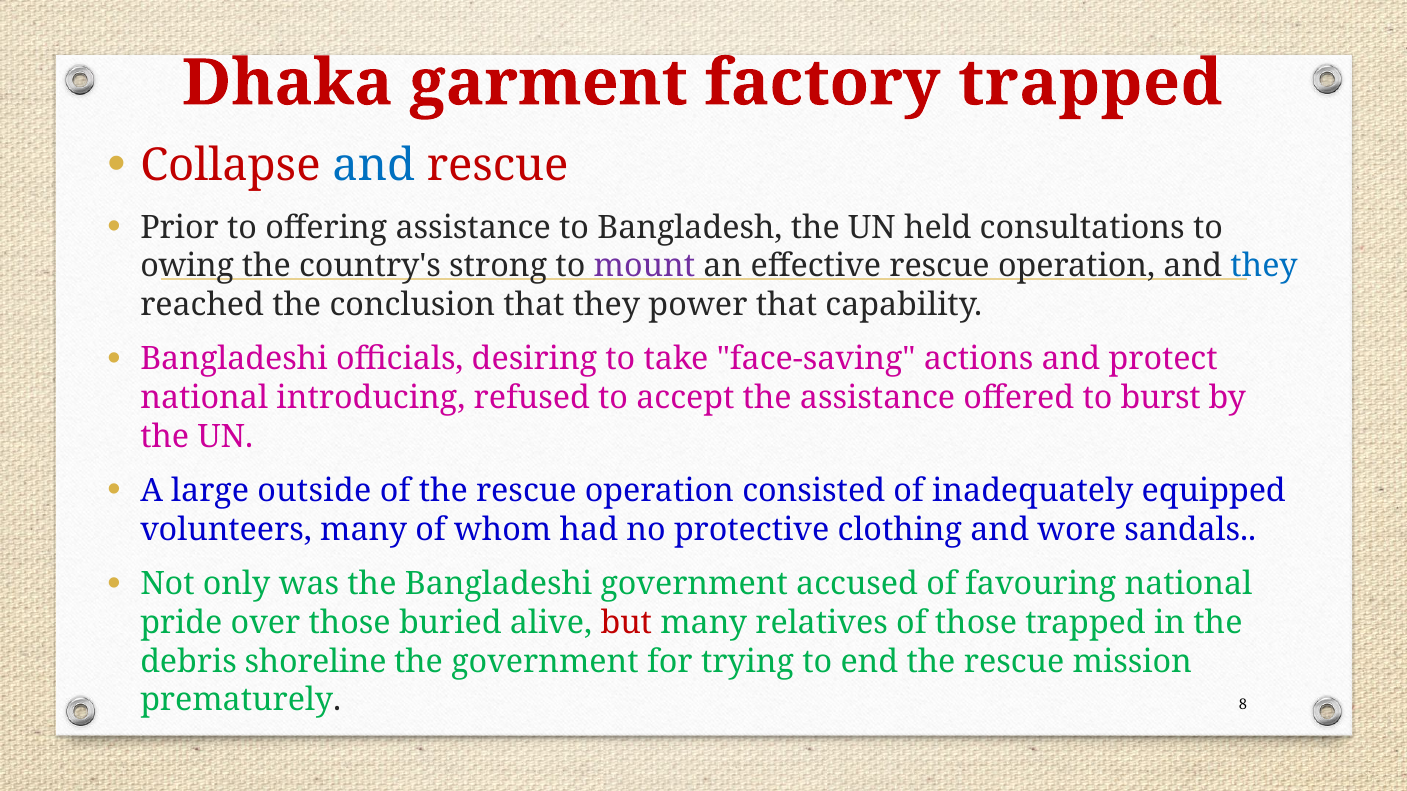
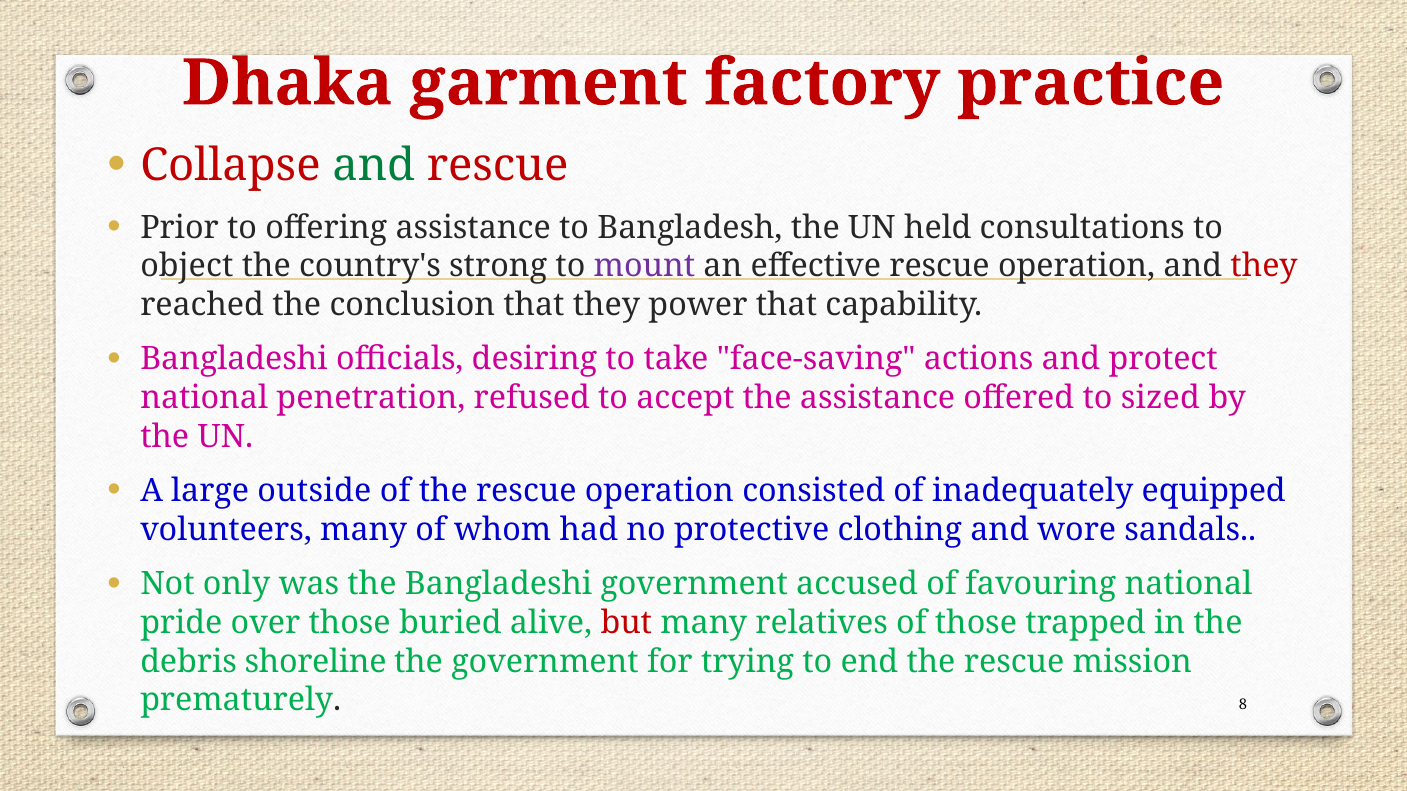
factory trapped: trapped -> practice (1091, 83)
and colour: blue -> green (374, 166)
owing: owing -> object (187, 266)
they colour: blue -> red (1264, 266)
introducing: introducing -> penetration (371, 398)
burst: burst -> sized (1160, 398)
